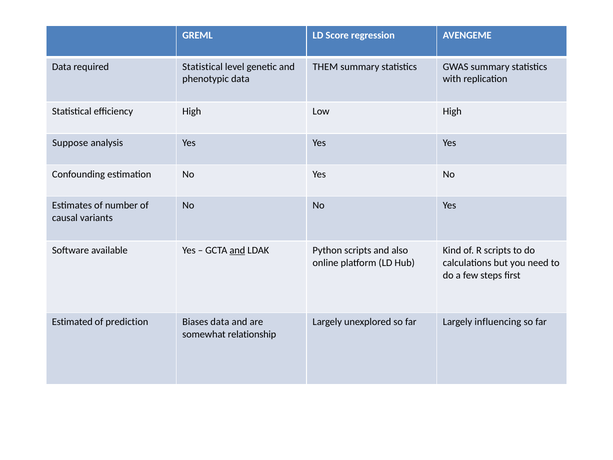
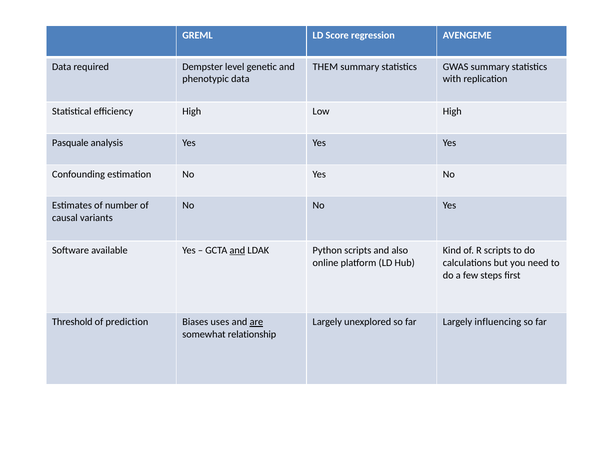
required Statistical: Statistical -> Dempster (203, 67)
Suppose: Suppose -> Pasquale (70, 143)
Estimated: Estimated -> Threshold (72, 322)
Biases data: data -> uses (220, 322)
are underline: none -> present (256, 322)
